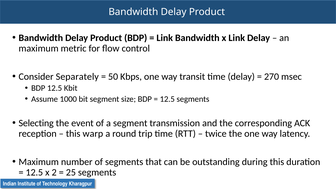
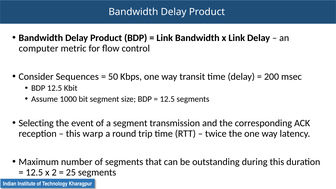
maximum: maximum -> computer (39, 48)
Separately: Separately -> Sequences (77, 77)
270: 270 -> 200 (272, 77)
